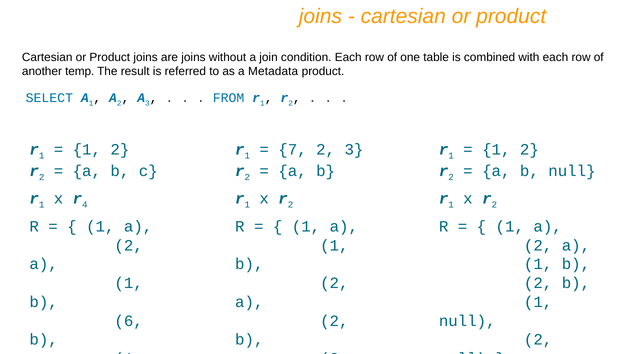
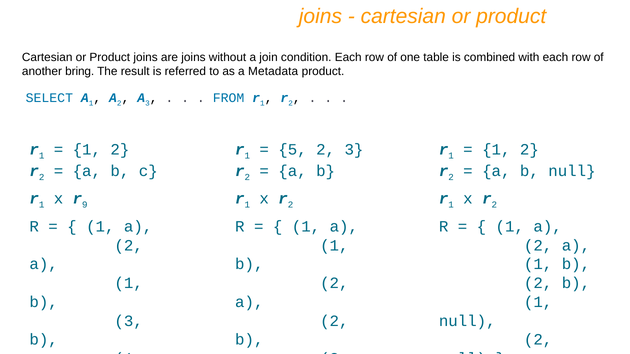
temp: temp -> bring (80, 71)
7: 7 -> 5 (293, 150)
r 4: 4 -> 9 (85, 205)
6: 6 -> 3 (129, 321)
